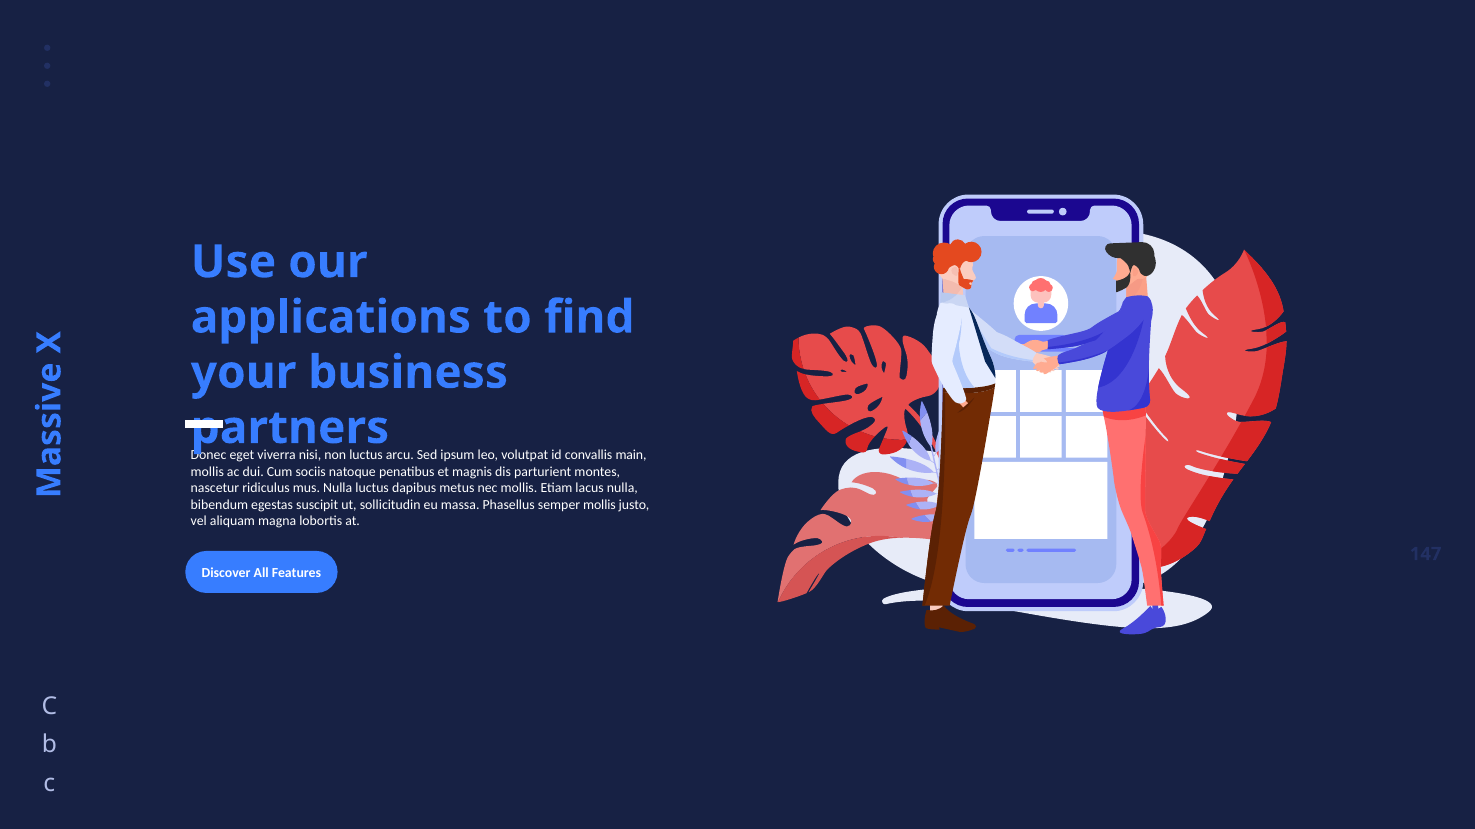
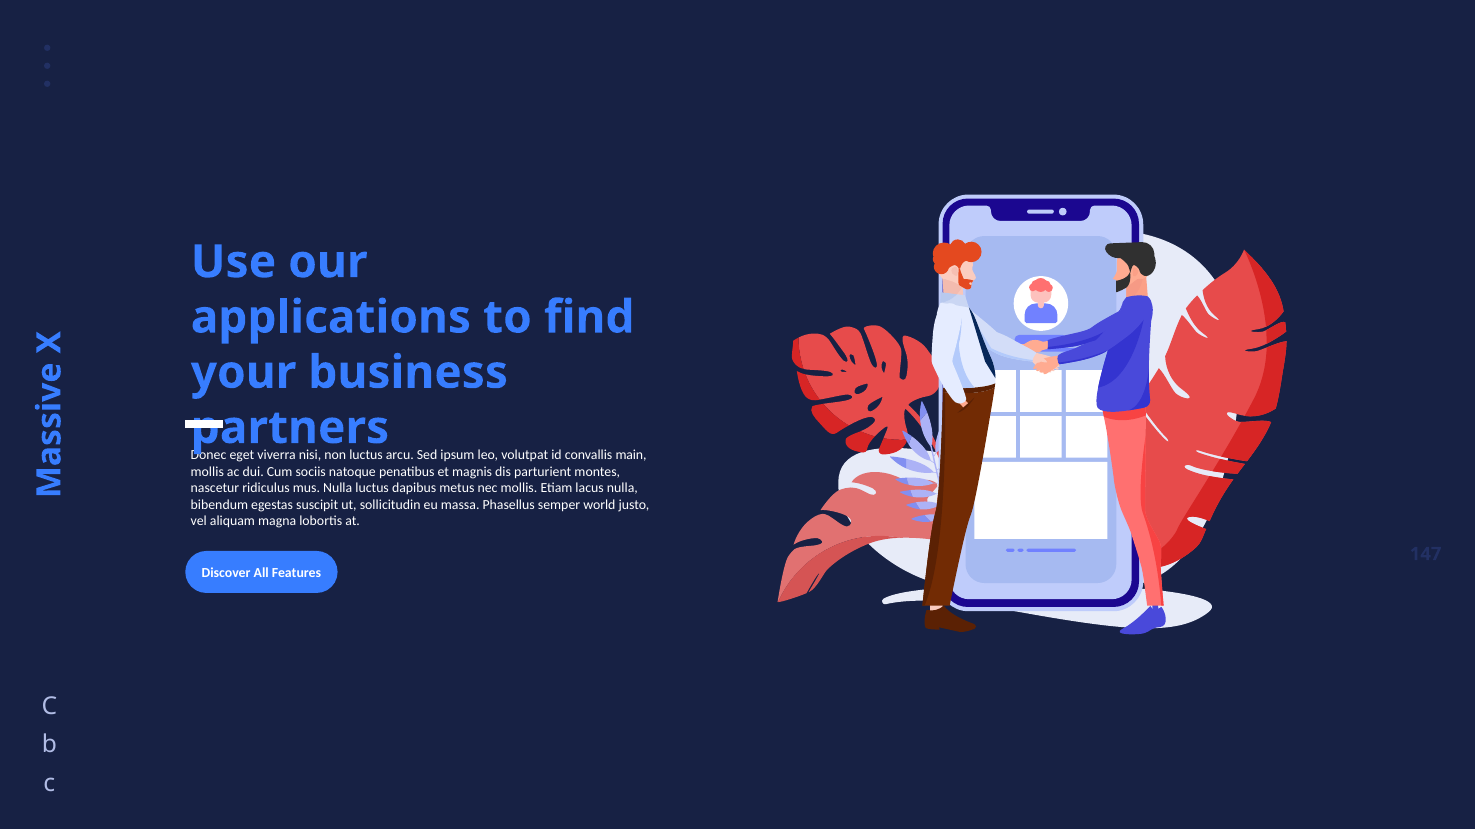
semper mollis: mollis -> world (599, 505)
